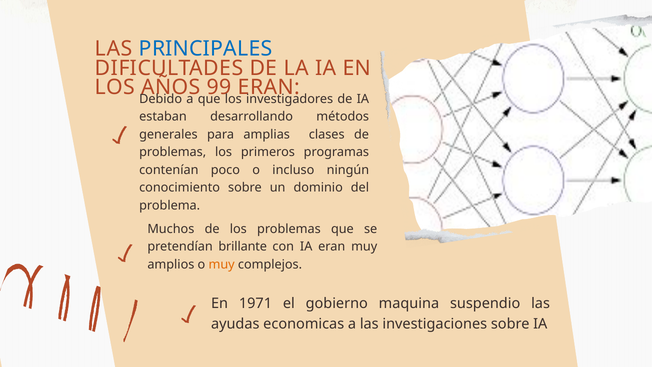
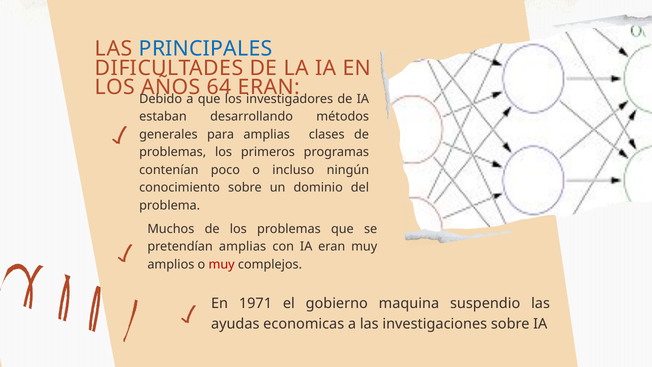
99: 99 -> 64 (219, 87)
pretendían brillante: brillante -> amplias (243, 246)
muy colour: orange -> red (222, 264)
